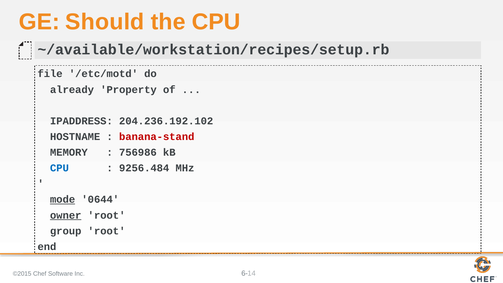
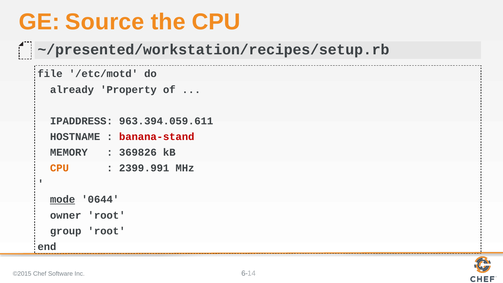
Should: Should -> Source (105, 22)
~/available/workstation/recipes/setup.rb: ~/available/workstation/recipes/setup.rb -> ~/presented/workstation/recipes/setup.rb (213, 50)
204.236.192.102: 204.236.192.102 -> 963.394.059.611 (166, 121)
756986: 756986 -> 369826 (138, 152)
CPU colour: blue -> orange (59, 168)
9256.484: 9256.484 -> 2399.991 (144, 168)
owner underline: present -> none (66, 215)
